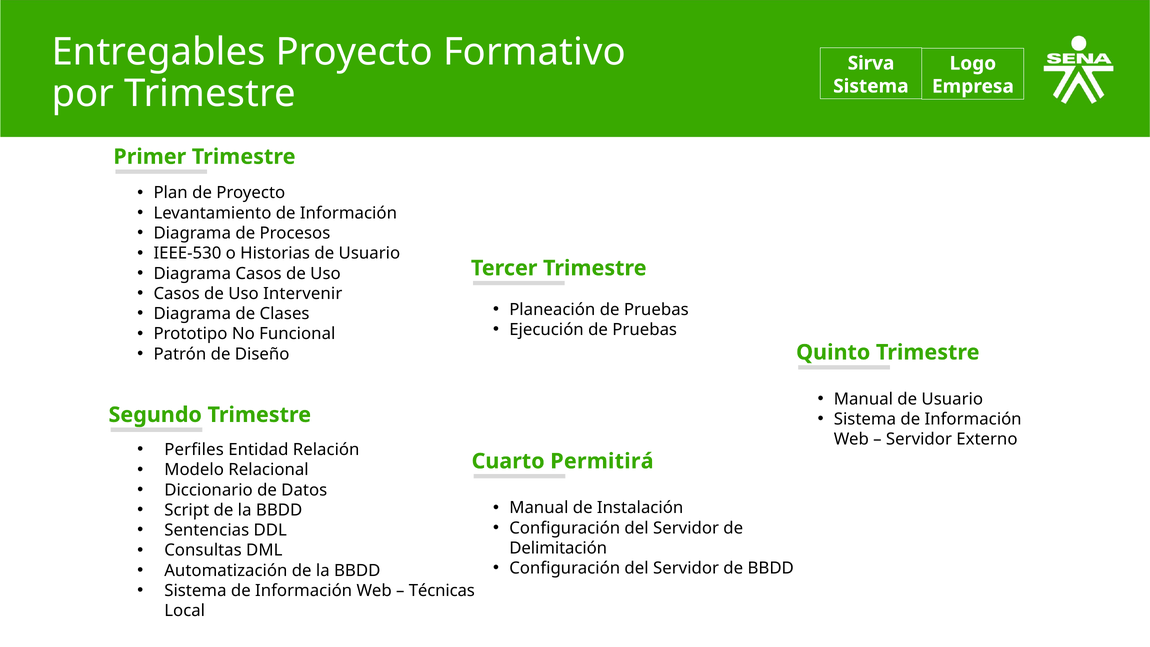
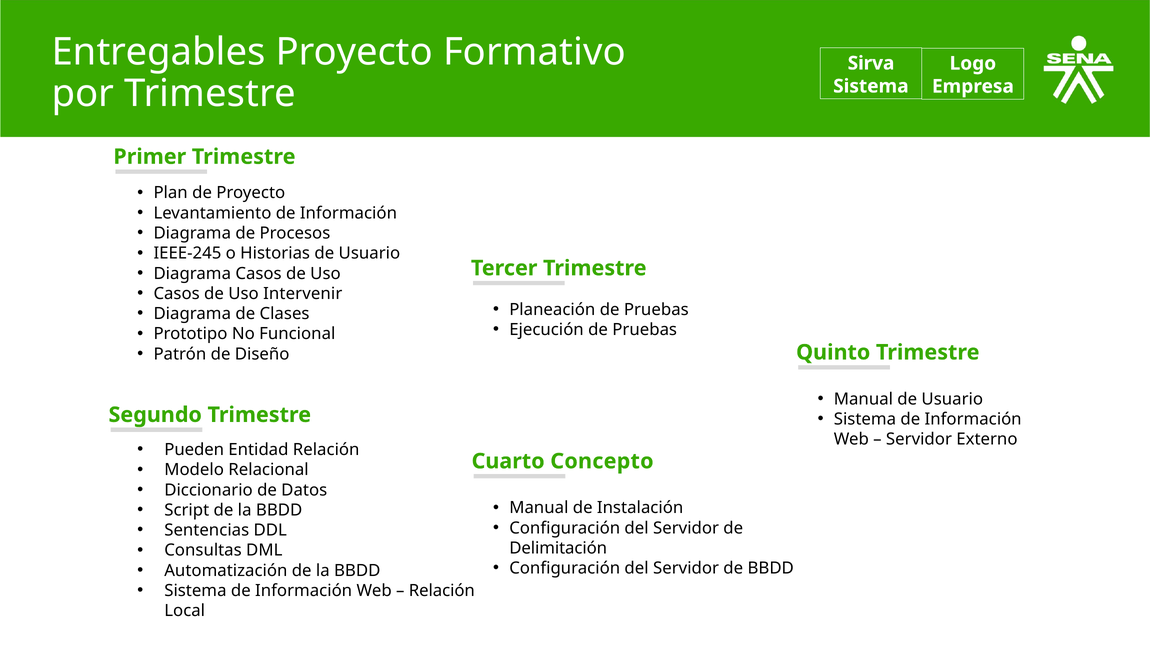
IEEE-530: IEEE-530 -> IEEE-245 (187, 253)
Perfiles: Perfiles -> Pueden (194, 450)
Permitirá: Permitirá -> Concepto (602, 461)
Técnicas: Técnicas -> Relación (442, 591)
